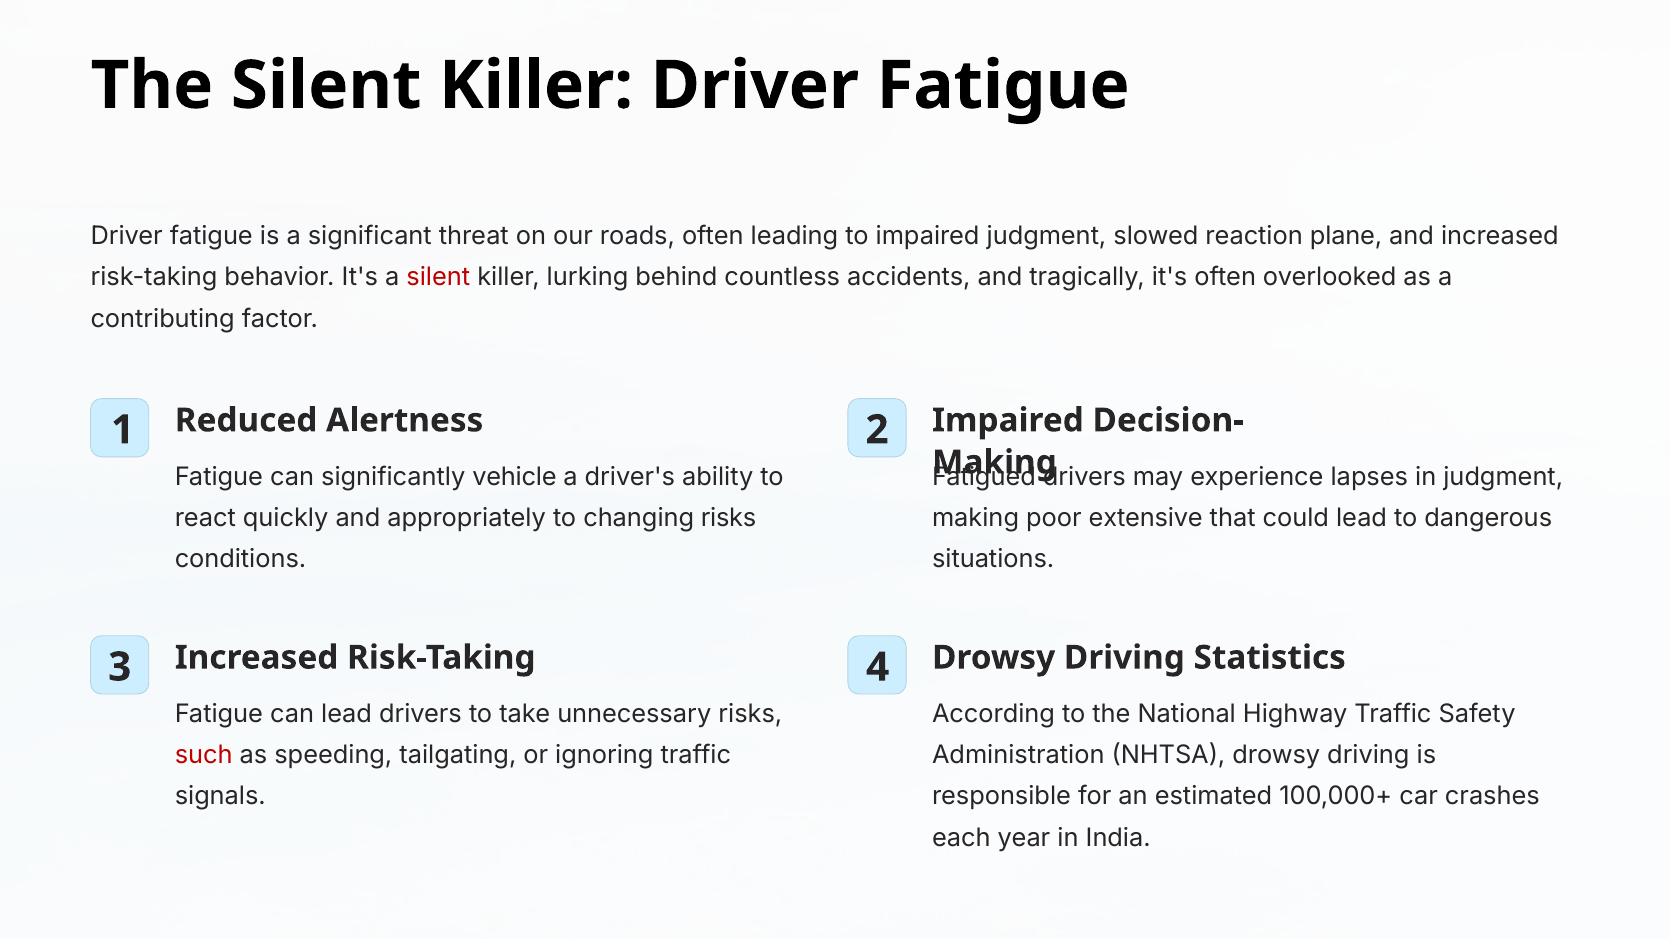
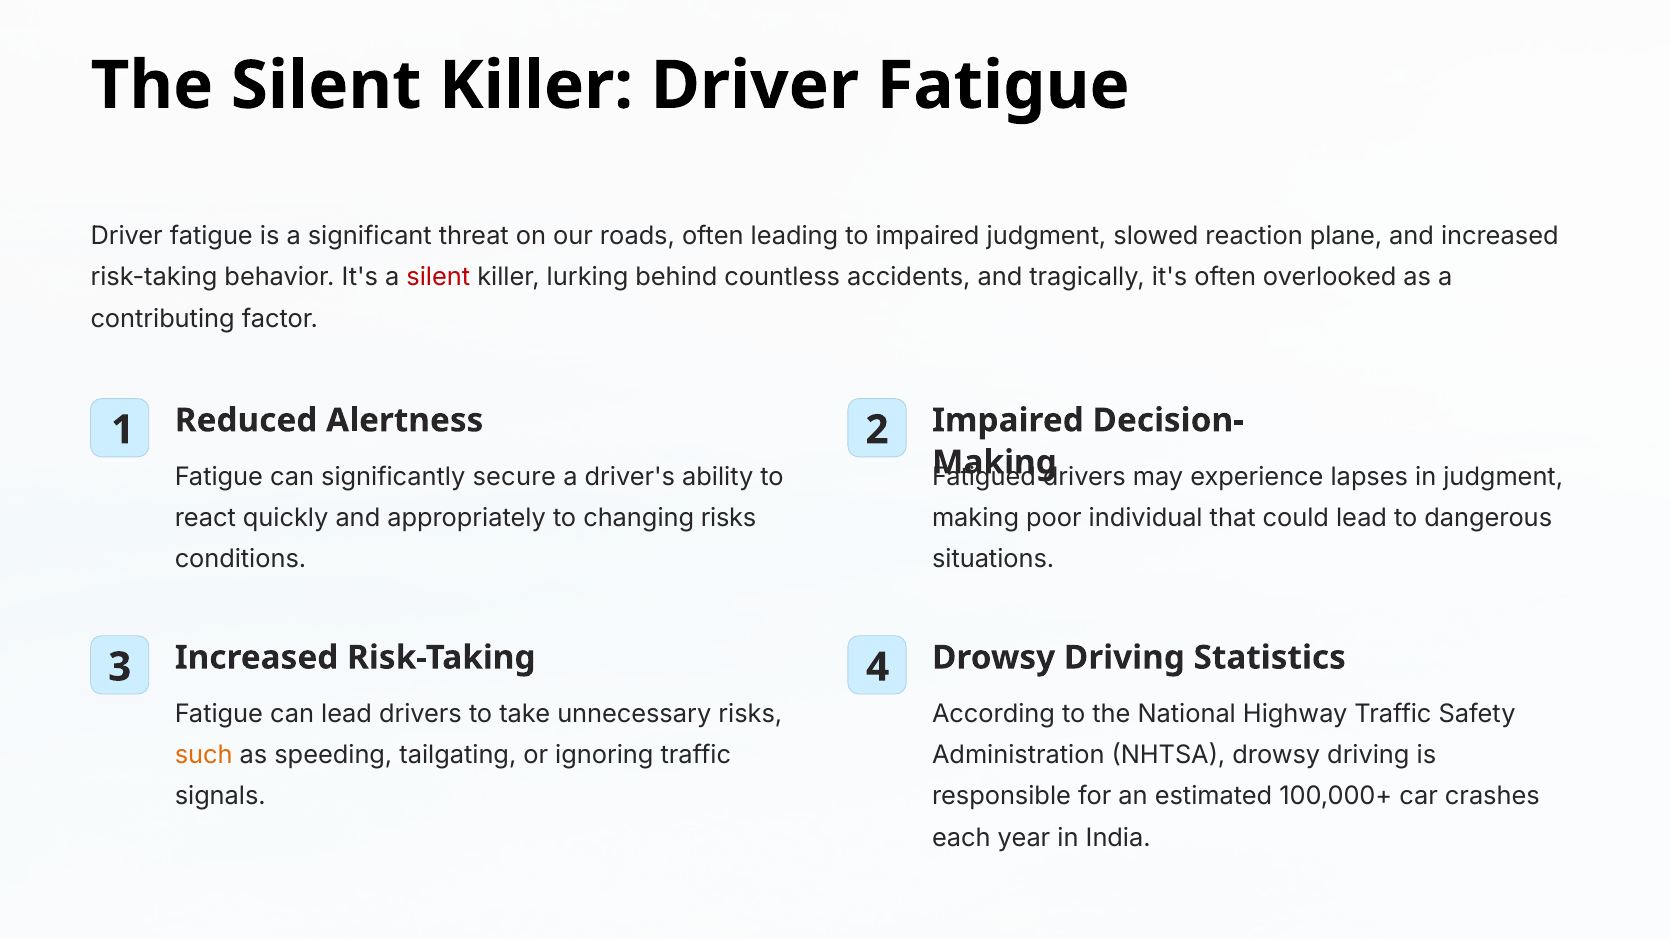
vehicle: vehicle -> secure (514, 477)
extensive: extensive -> individual (1146, 518)
such colour: red -> orange (204, 755)
